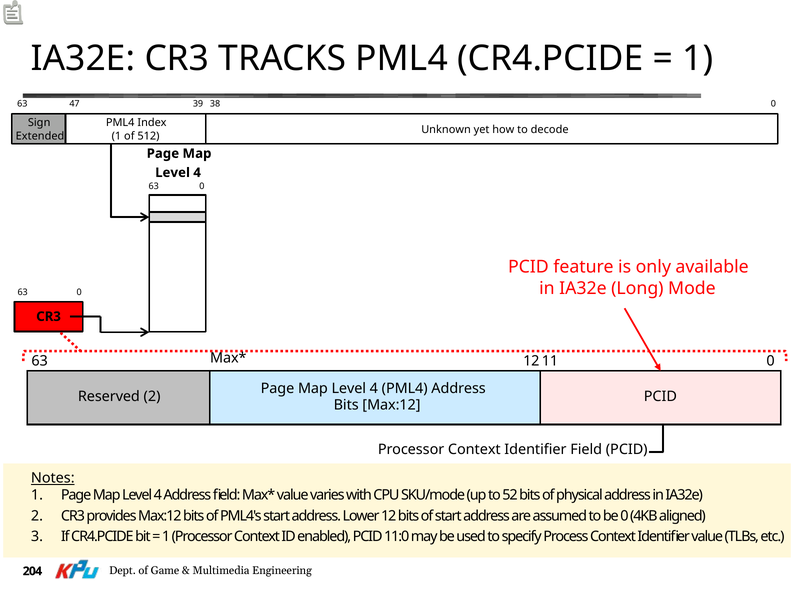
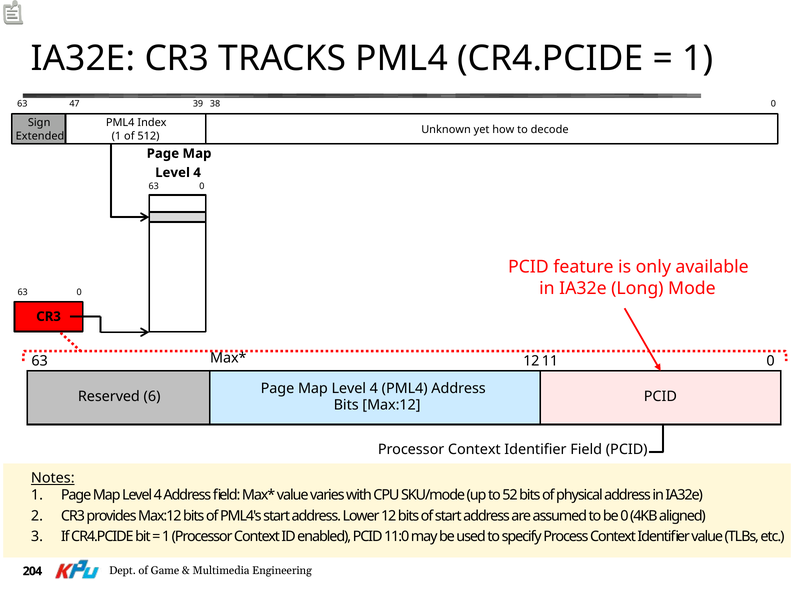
Reserved 2: 2 -> 6 (152, 397)
